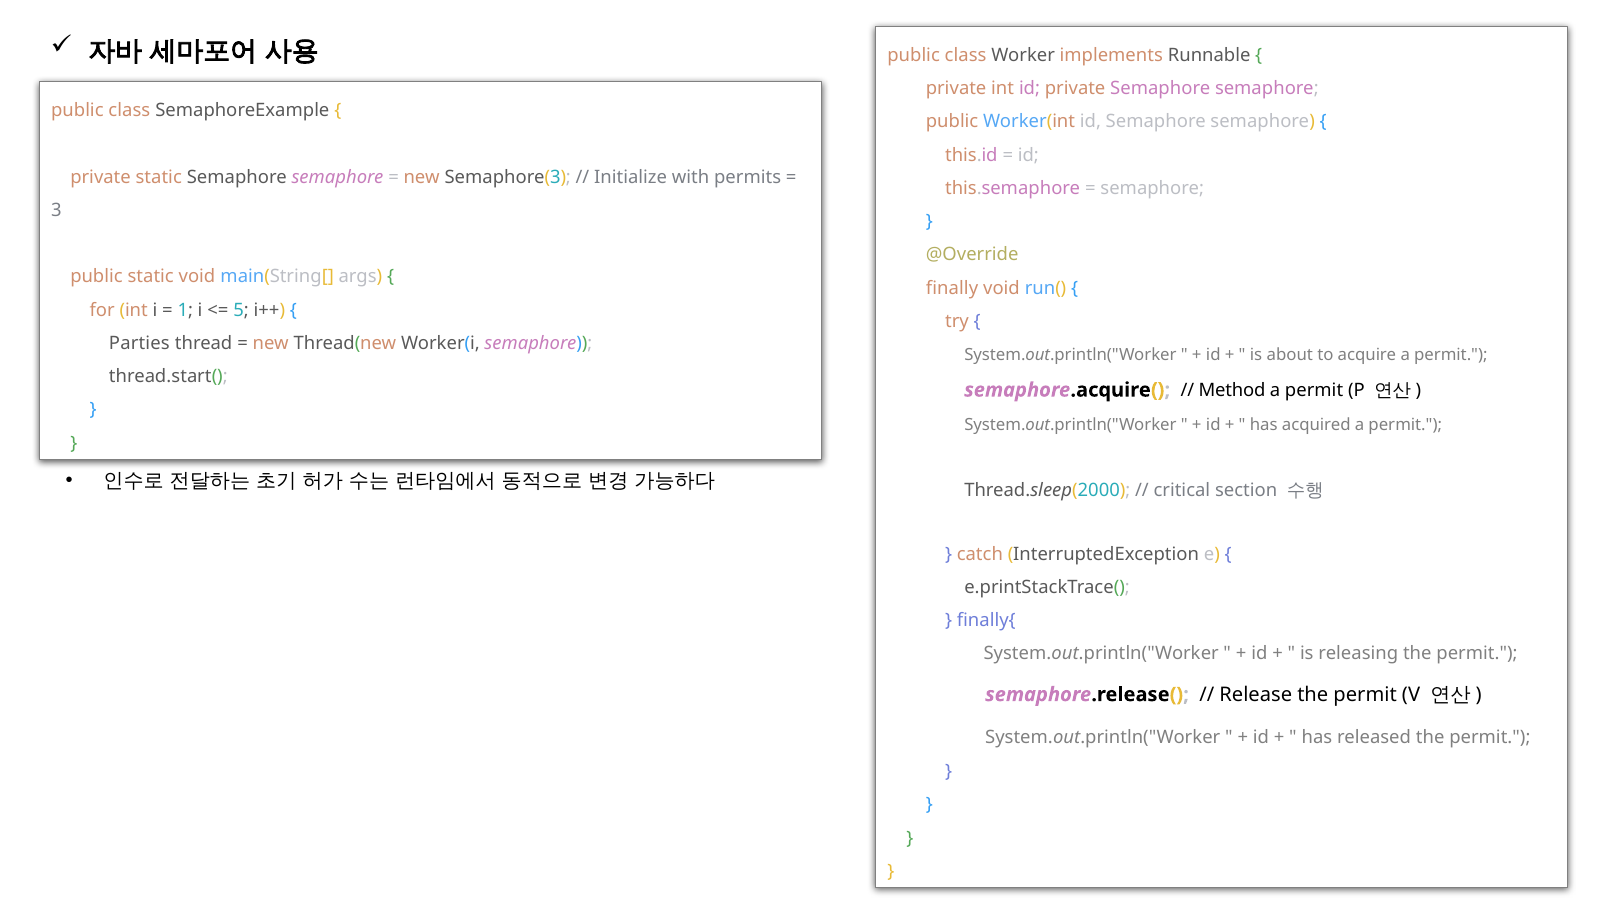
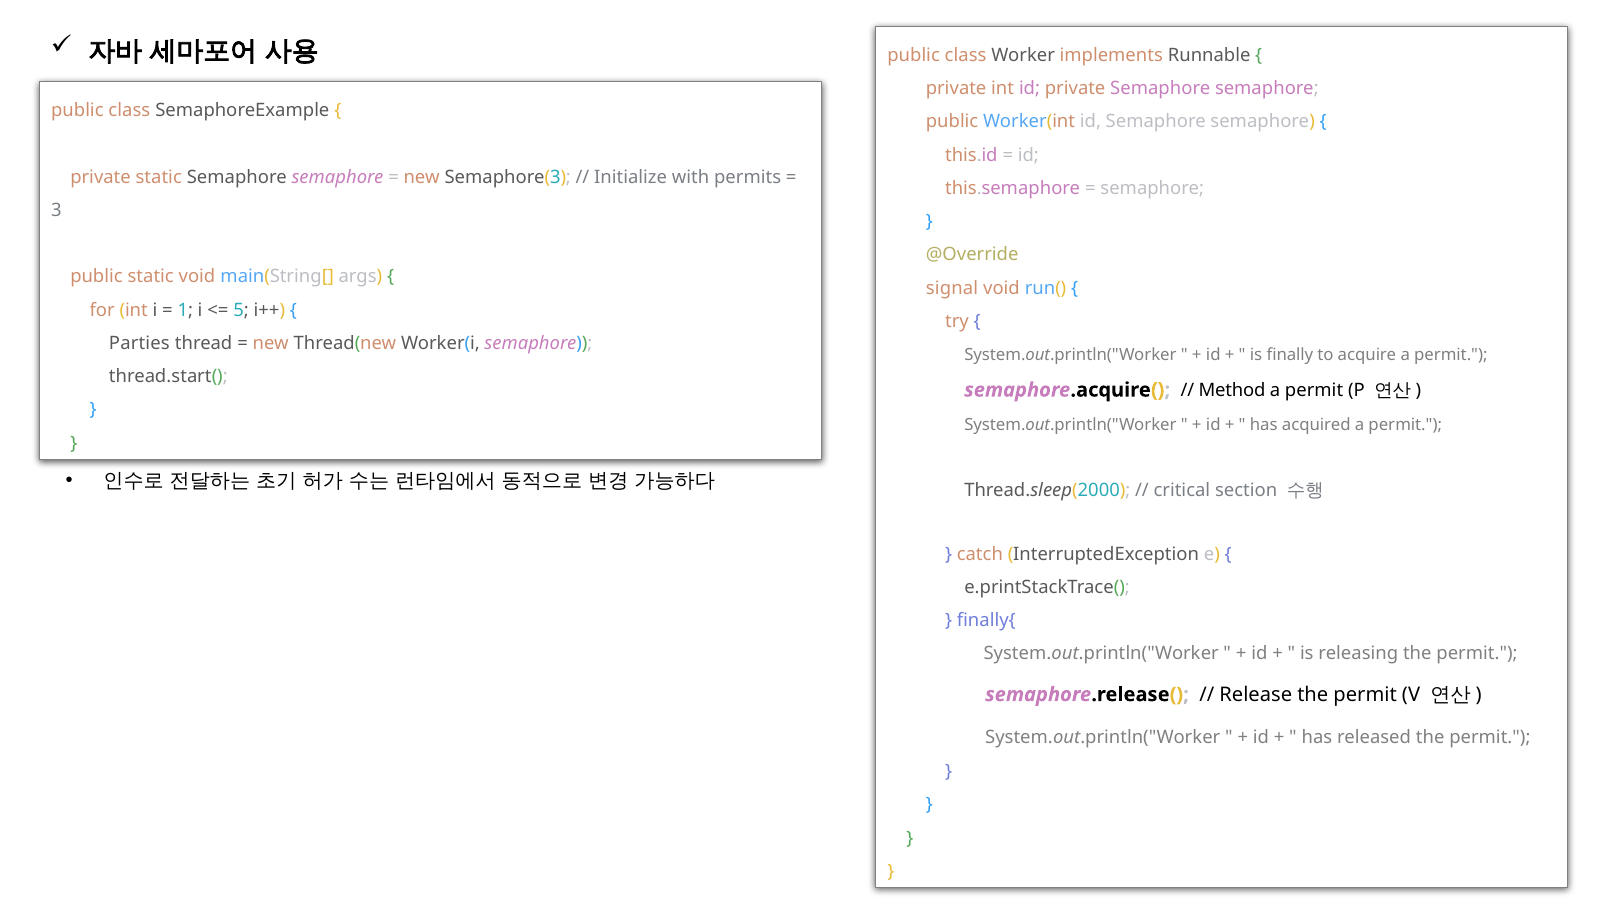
finally: finally -> signal (952, 288)
about: about -> finally (1290, 355)
